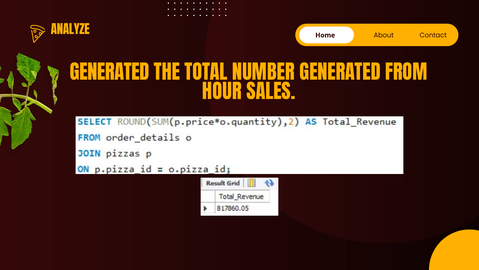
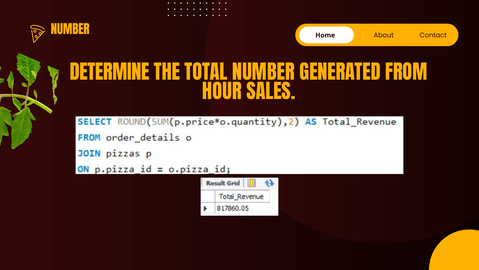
ANALYZE: ANALYZE -> NUMBER (70, 30)
GENERATED: GENERATED -> DETERMINE (110, 73)
